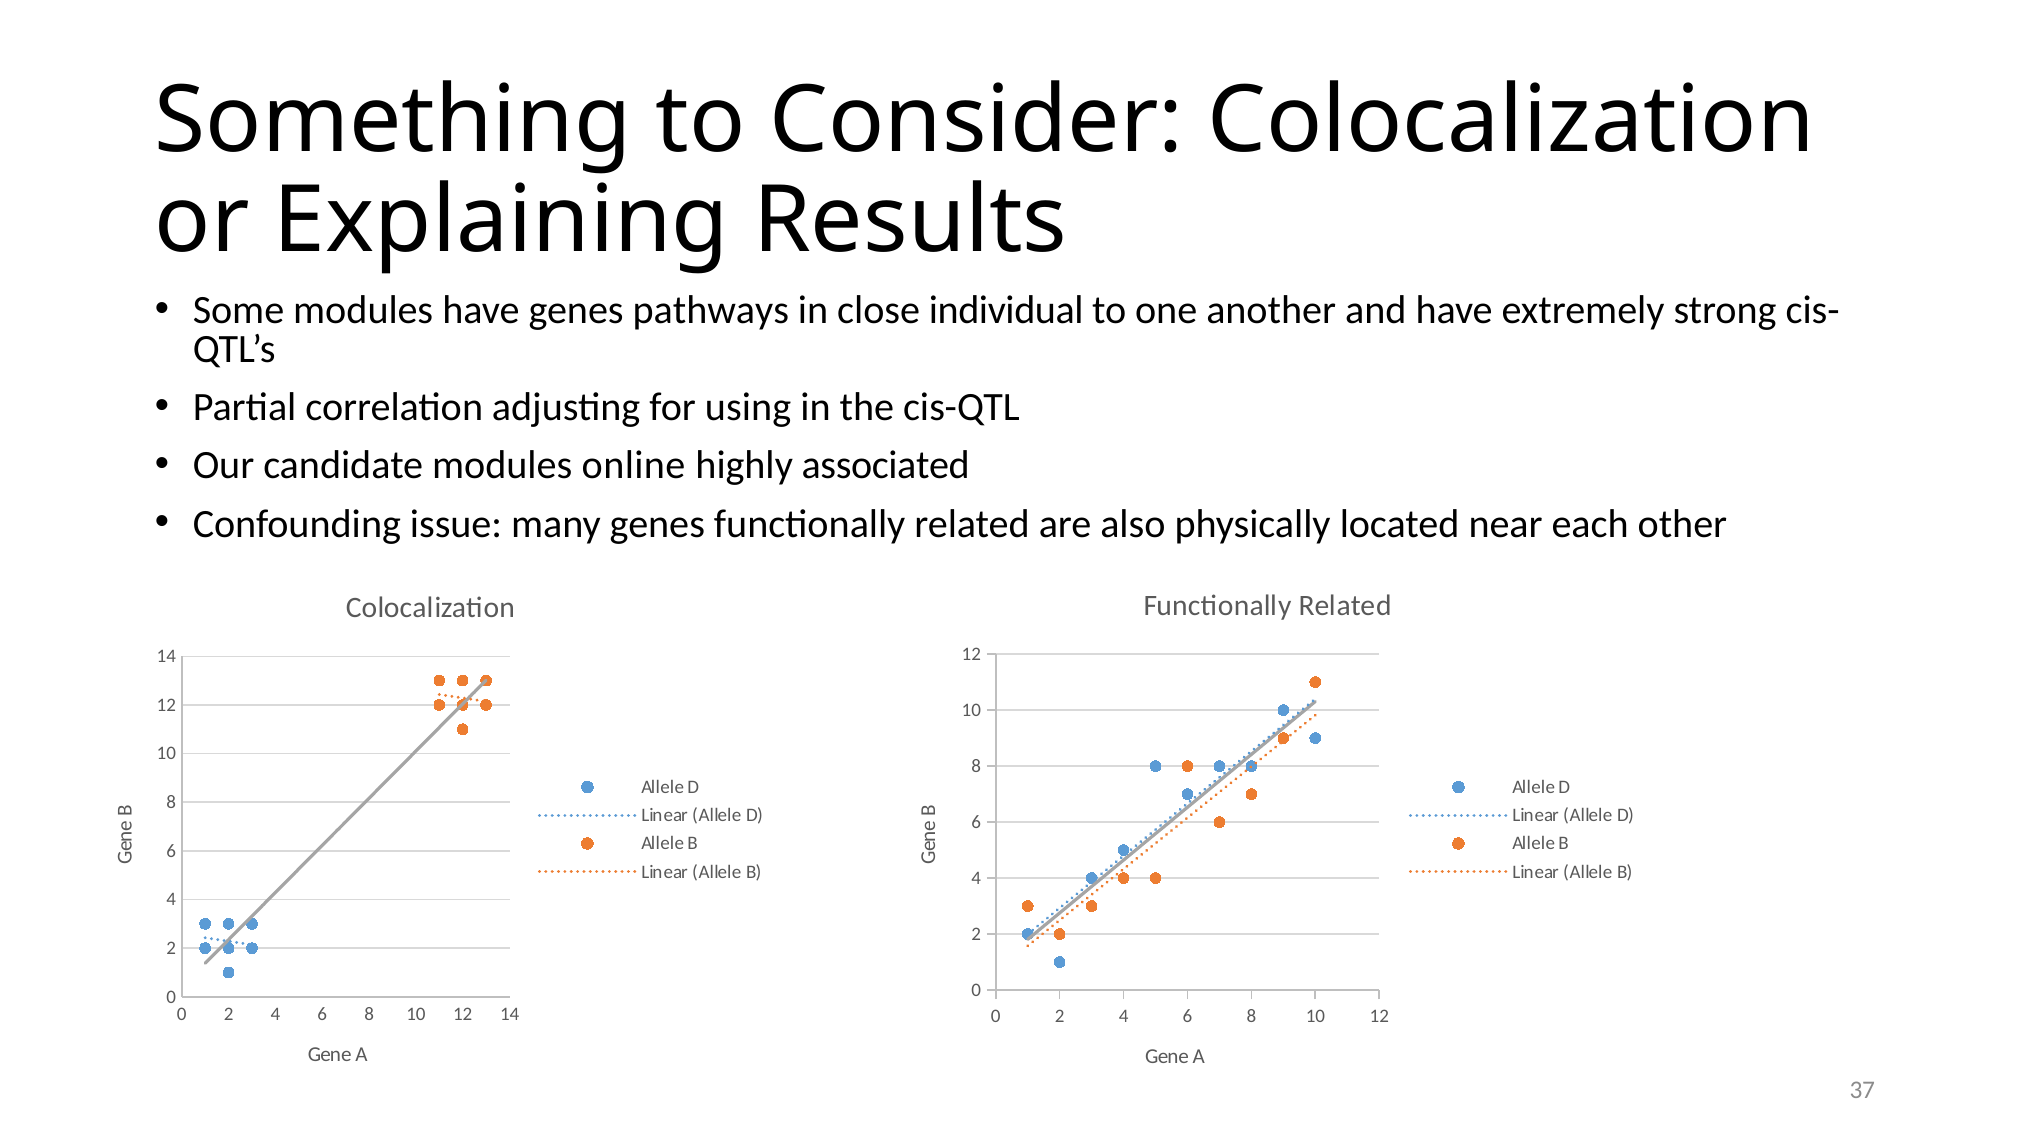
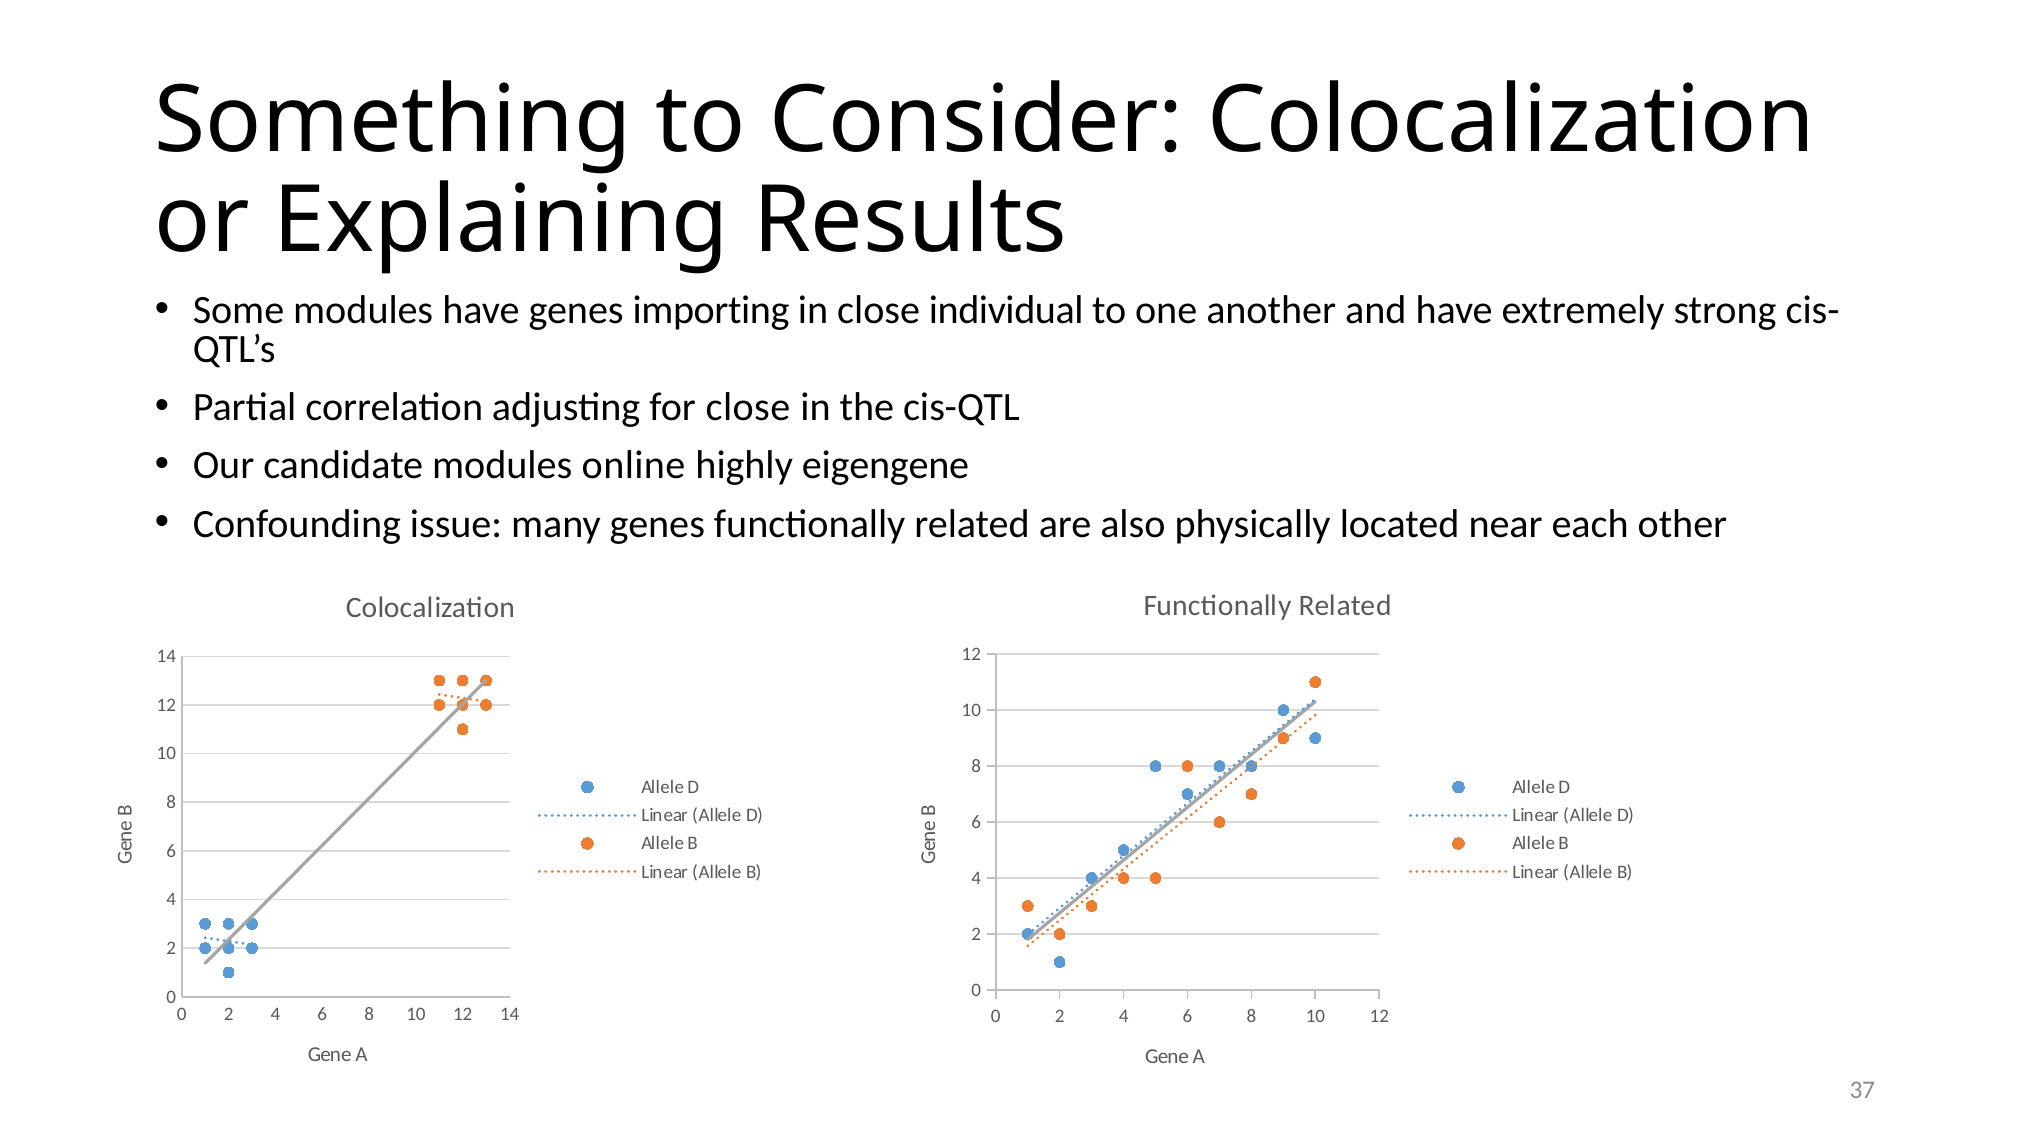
pathways: pathways -> importing (711, 311)
for using: using -> close (748, 408)
associated: associated -> eigengene (886, 466)
